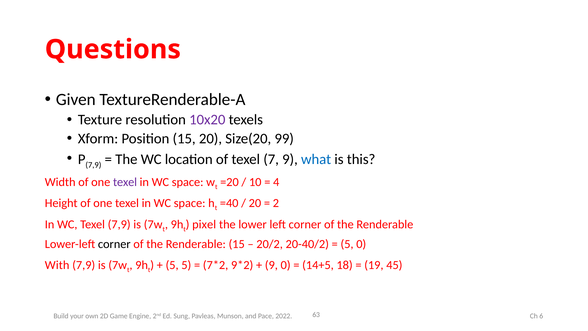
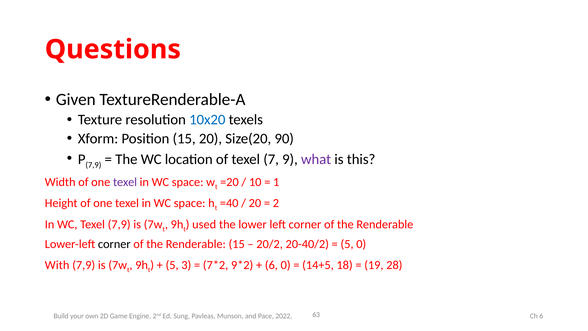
10x20 colour: purple -> blue (207, 120)
99: 99 -> 90 (284, 139)
what colour: blue -> purple (316, 159)
4: 4 -> 1 (276, 182)
pixel: pixel -> used (204, 224)
5 5: 5 -> 3 (186, 265)
9: 9 -> 6 (271, 265)
45: 45 -> 28 (394, 265)
